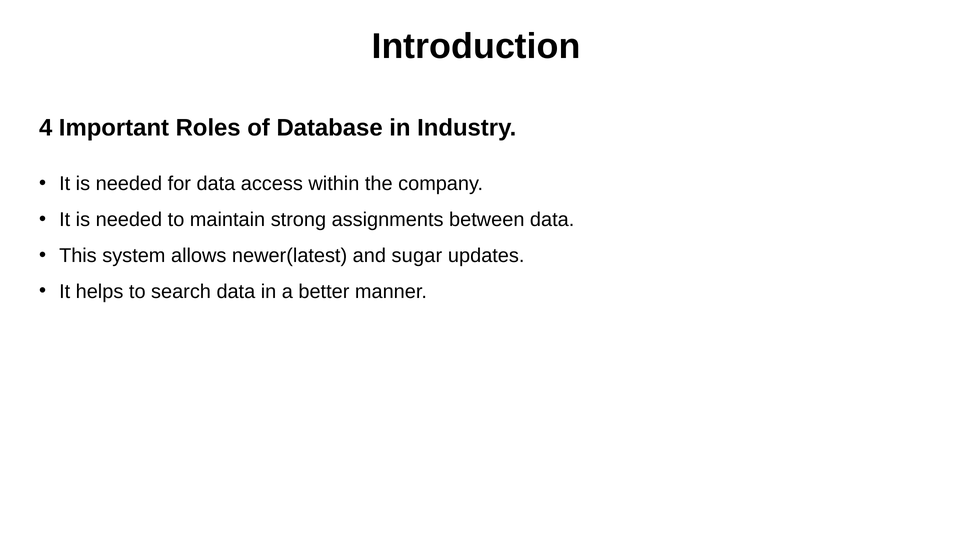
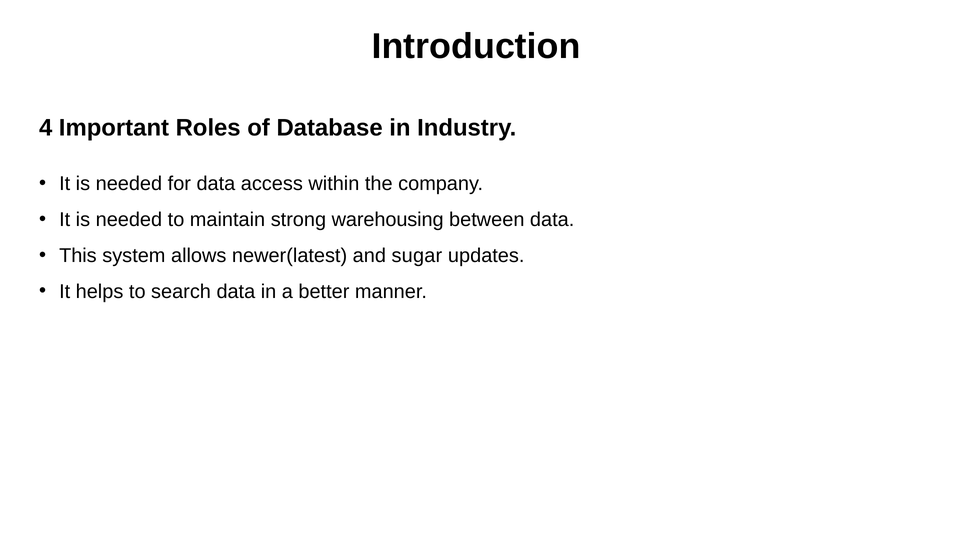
assignments: assignments -> warehousing (388, 220)
